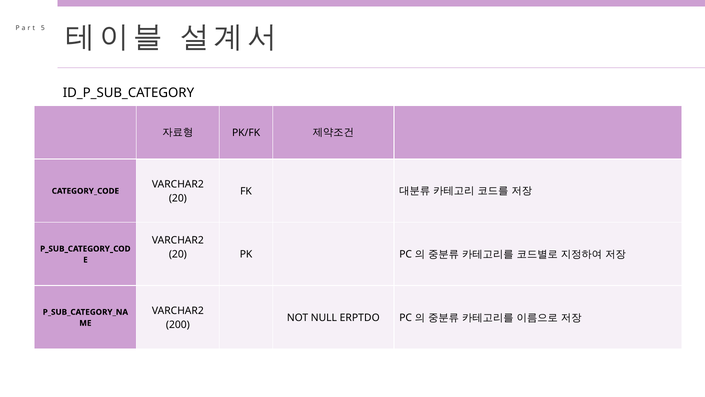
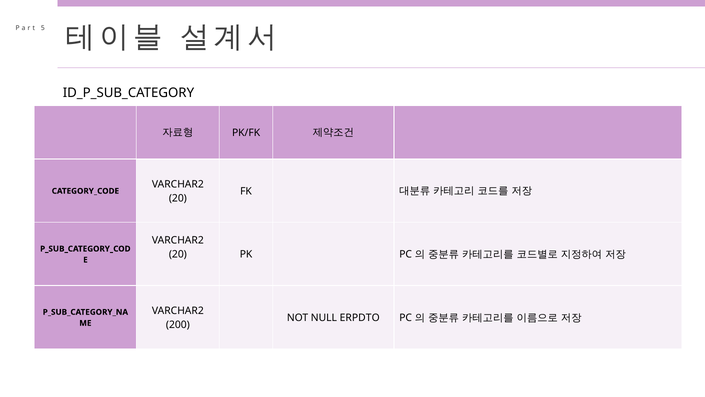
ERPTDO: ERPTDO -> ERPDTO (360, 317)
